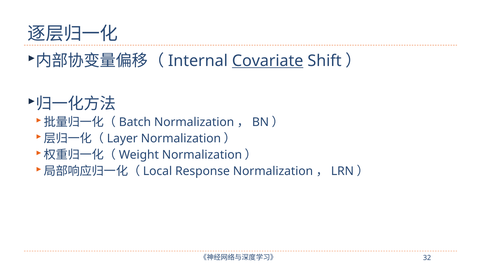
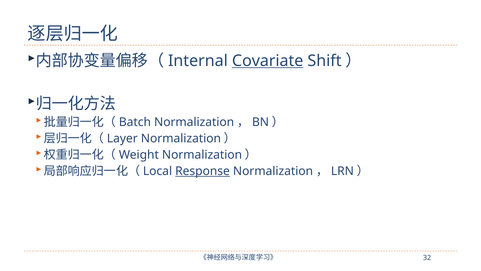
Response underline: none -> present (203, 171)
